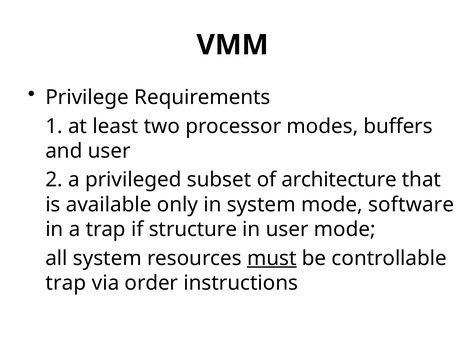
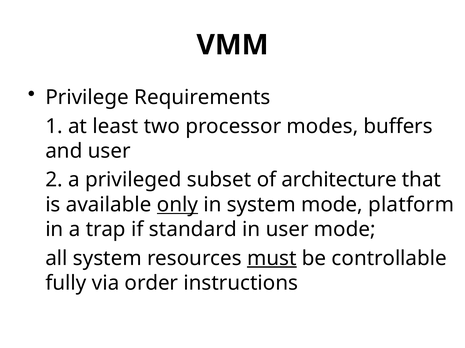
only underline: none -> present (177, 205)
software: software -> platform (411, 205)
structure: structure -> standard (193, 230)
trap: trap -> fully (66, 284)
